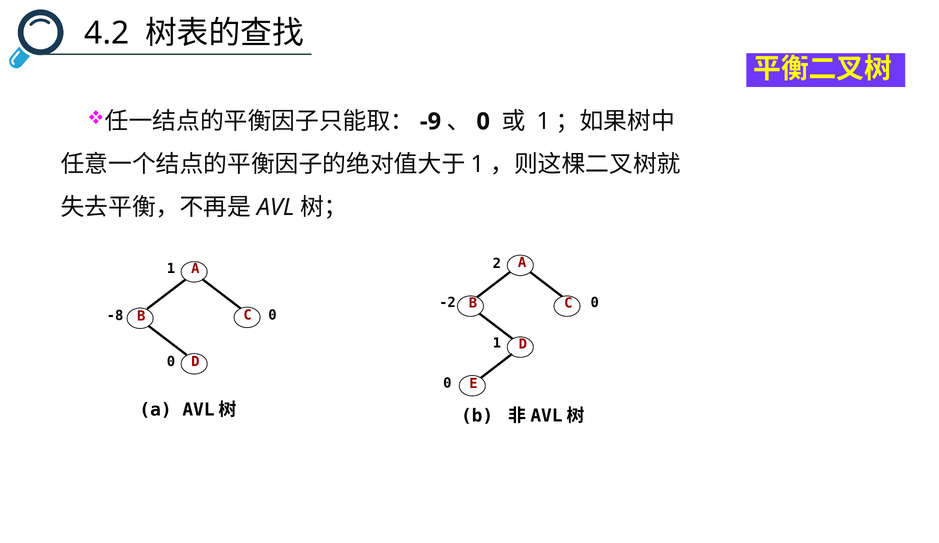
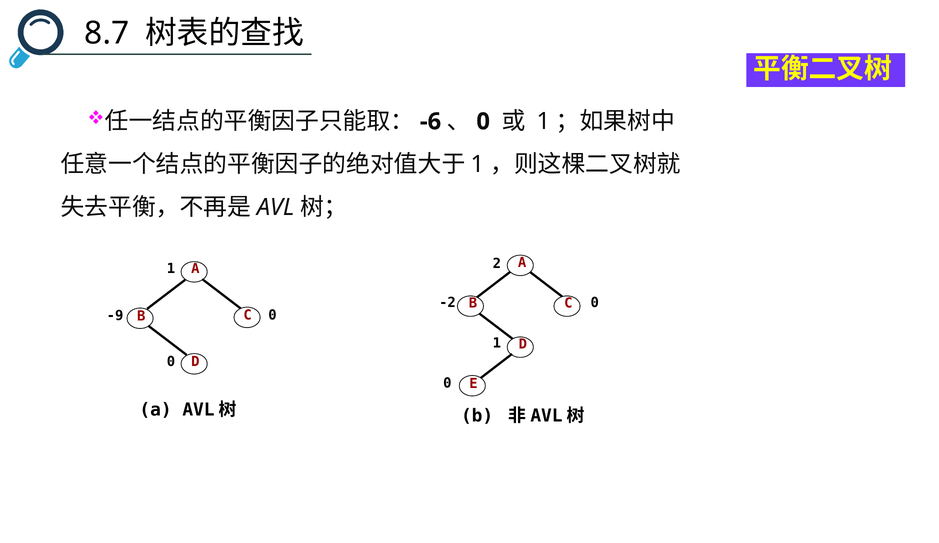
4.2: 4.2 -> 8.7 (107, 33)
-9: -9 -> -6 (431, 121)
-8: -8 -> -9 (115, 315)
